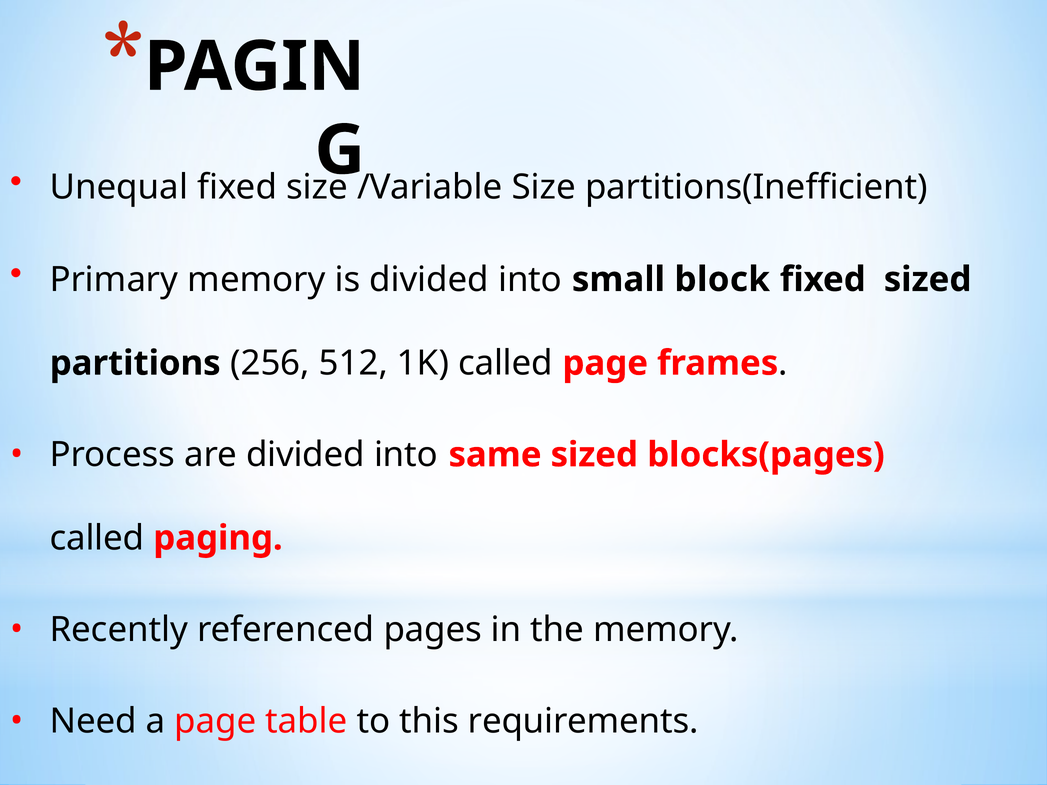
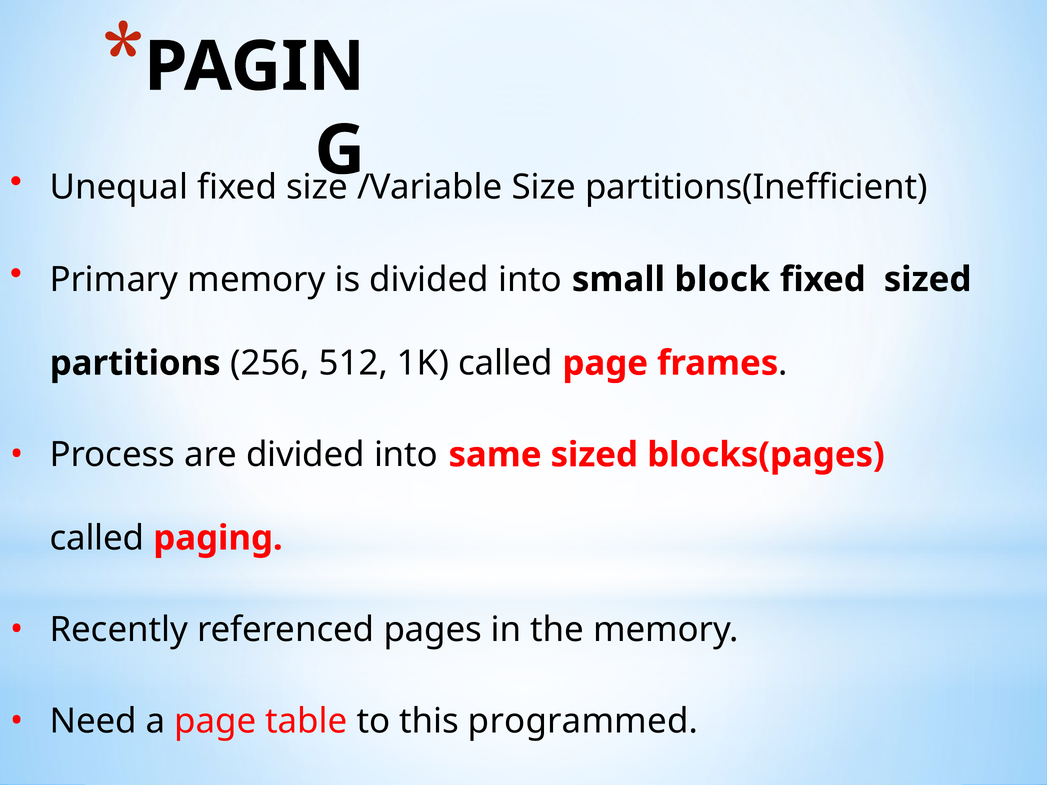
requirements: requirements -> programmed (583, 721)
